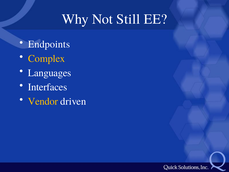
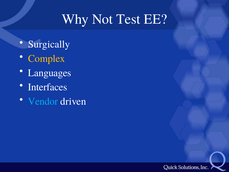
Still: Still -> Test (128, 19)
Endpoints: Endpoints -> Surgically (49, 44)
Vendor colour: yellow -> light blue (43, 101)
